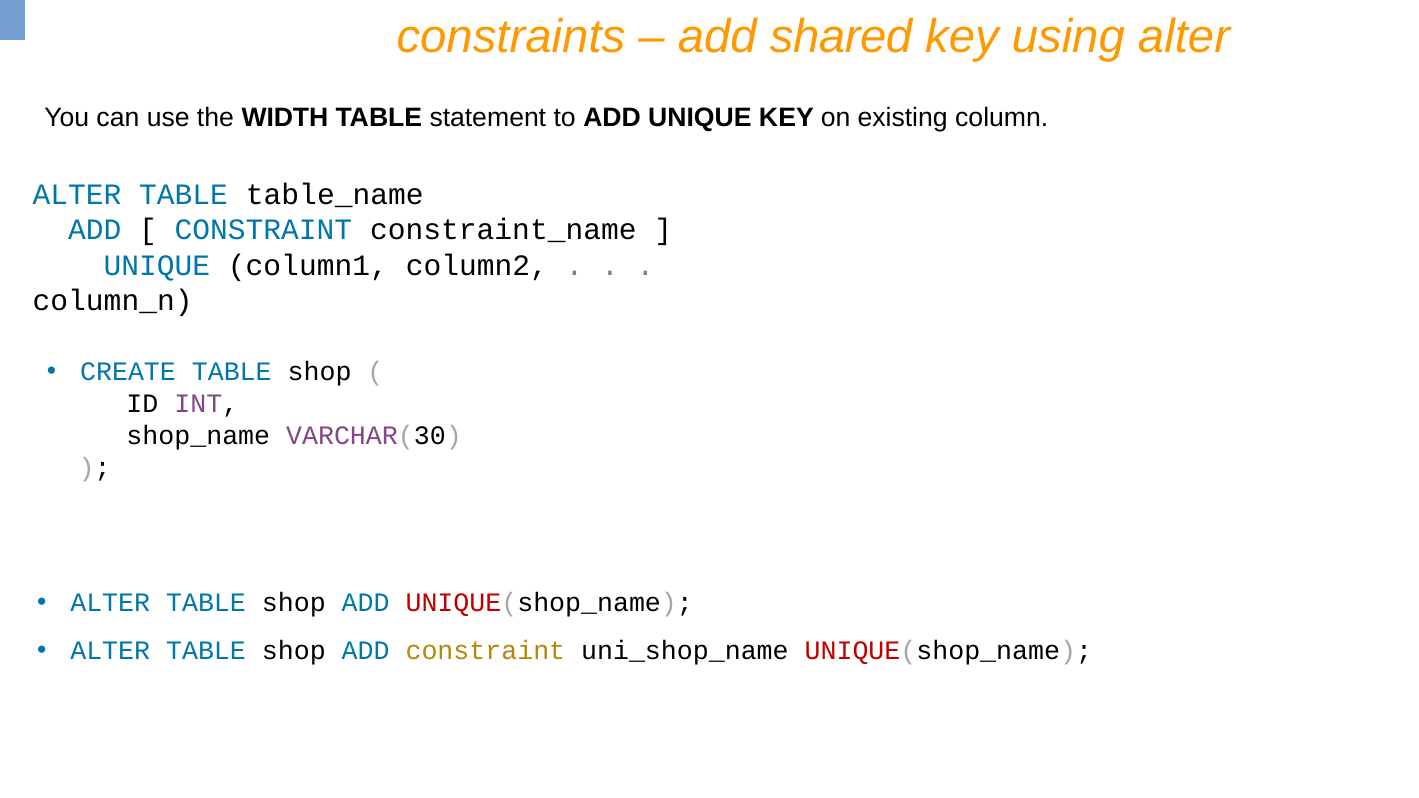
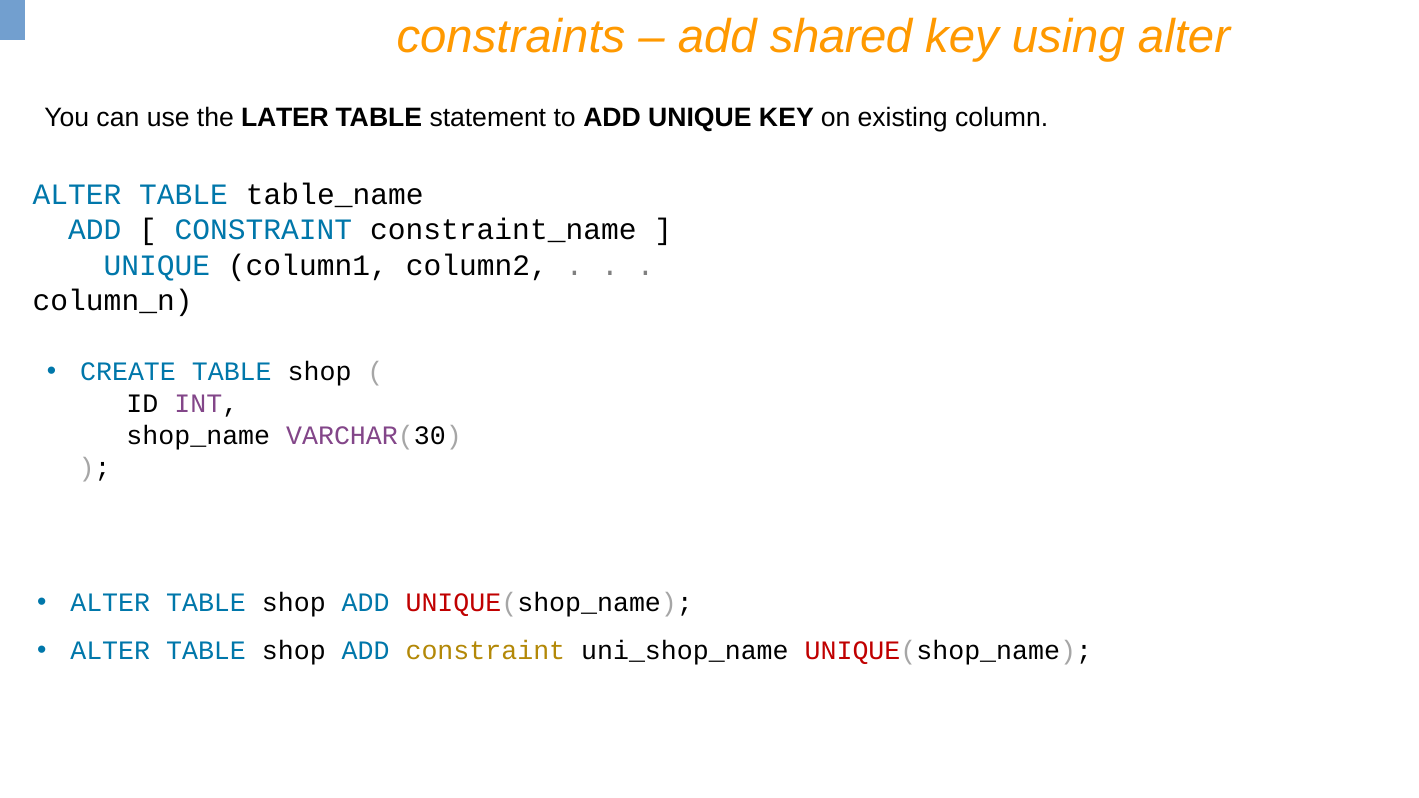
WIDTH: WIDTH -> LATER (285, 118)
